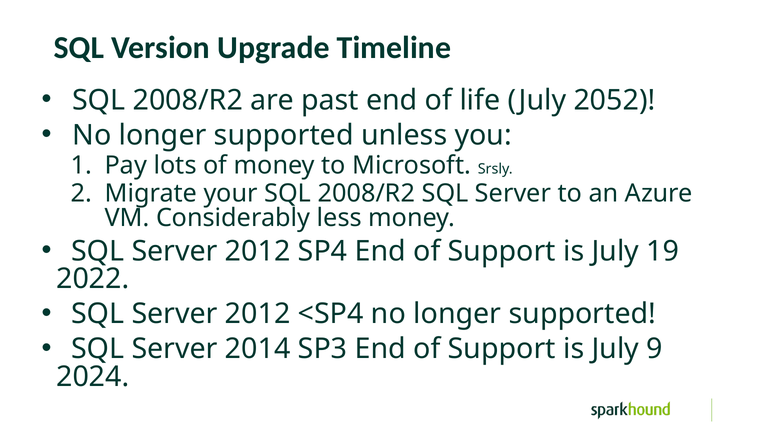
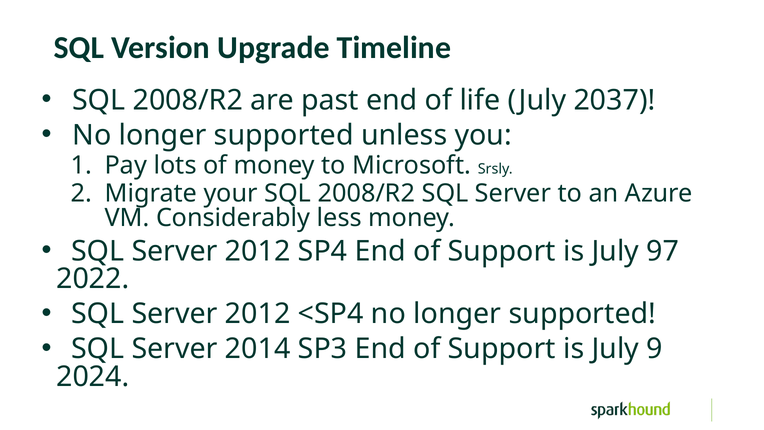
2052: 2052 -> 2037 (614, 100)
19: 19 -> 97 (663, 251)
